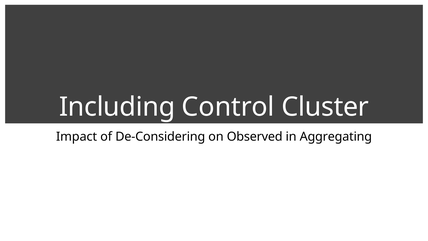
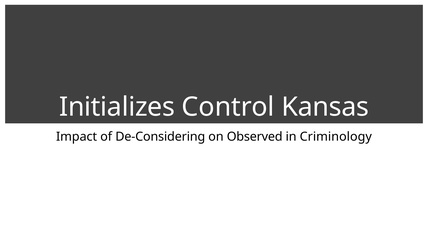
Including: Including -> Initializes (117, 107)
Cluster: Cluster -> Kansas (325, 107)
Aggregating: Aggregating -> Criminology (336, 136)
